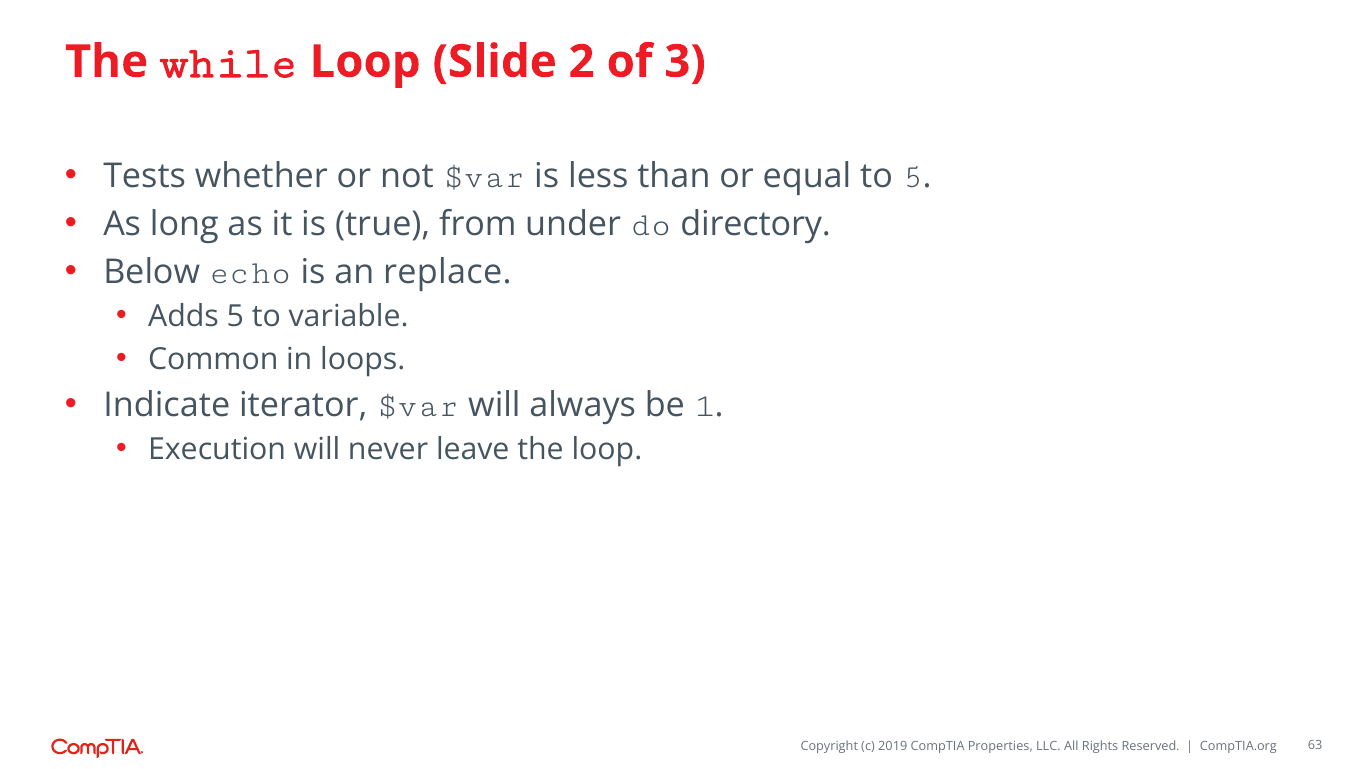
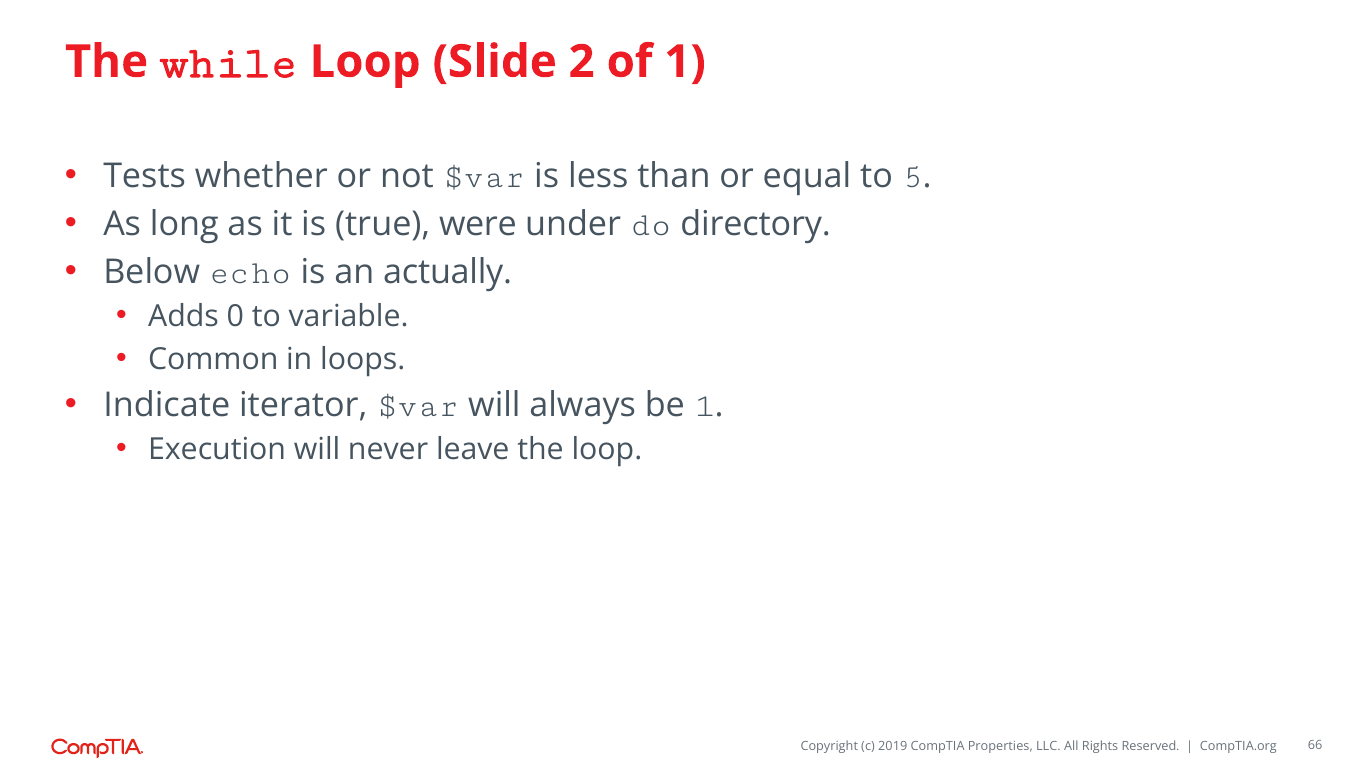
of 3: 3 -> 1 (685, 62)
from: from -> were (478, 224)
replace: replace -> actually (448, 272)
Adds 5: 5 -> 0 (235, 317)
63: 63 -> 66 (1315, 745)
